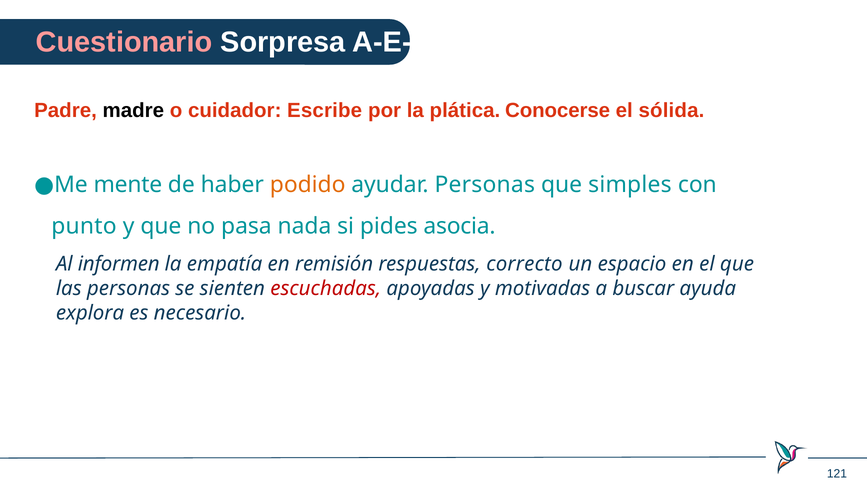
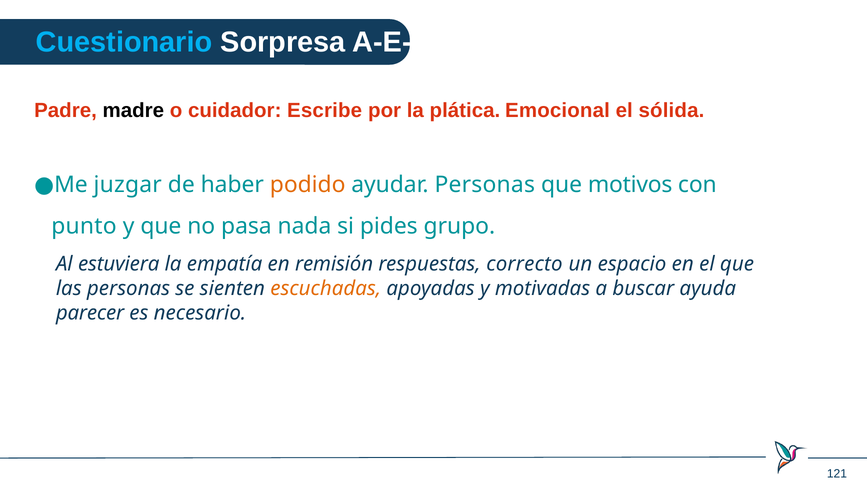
Cuestionario colour: pink -> light blue (124, 42)
Conocerse: Conocerse -> Emocional (557, 110)
mente: mente -> juzgar (128, 185)
simples: simples -> motivos (630, 185)
asocia: asocia -> grupo (459, 226)
informen: informen -> estuviera (119, 264)
escuchadas colour: red -> orange (326, 288)
explora: explora -> parecer (90, 313)
